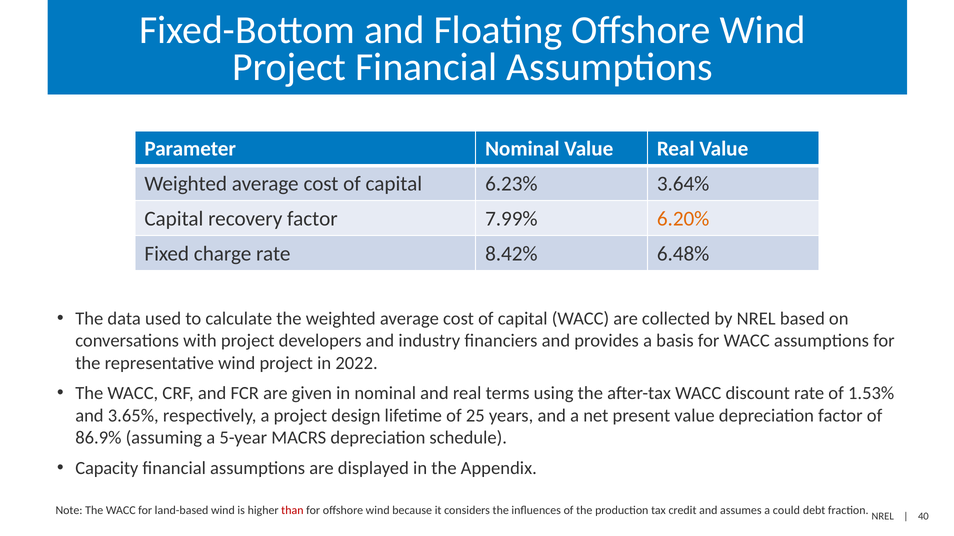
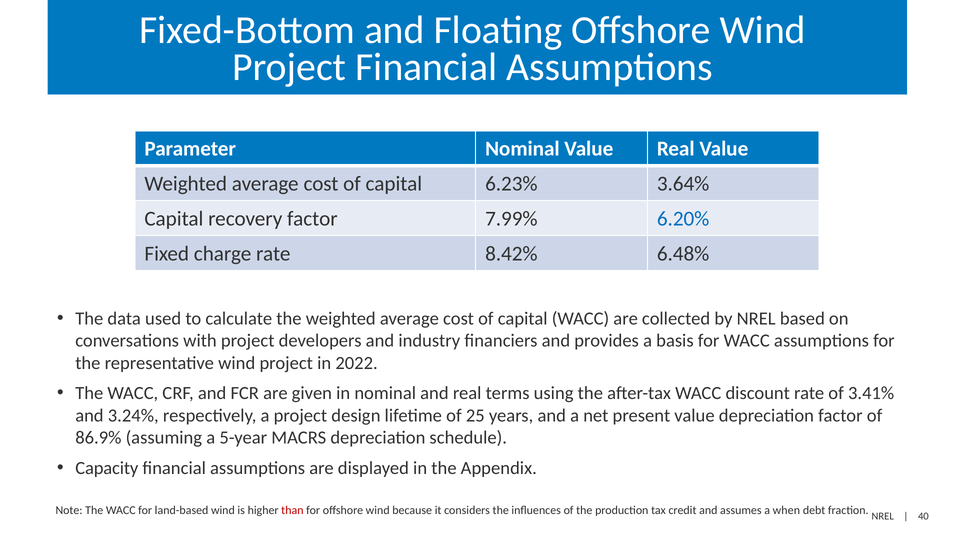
6.20% colour: orange -> blue (683, 219)
1.53%: 1.53% -> 3.41% (871, 394)
3.65%: 3.65% -> 3.24% (133, 416)
could: could -> when (786, 511)
